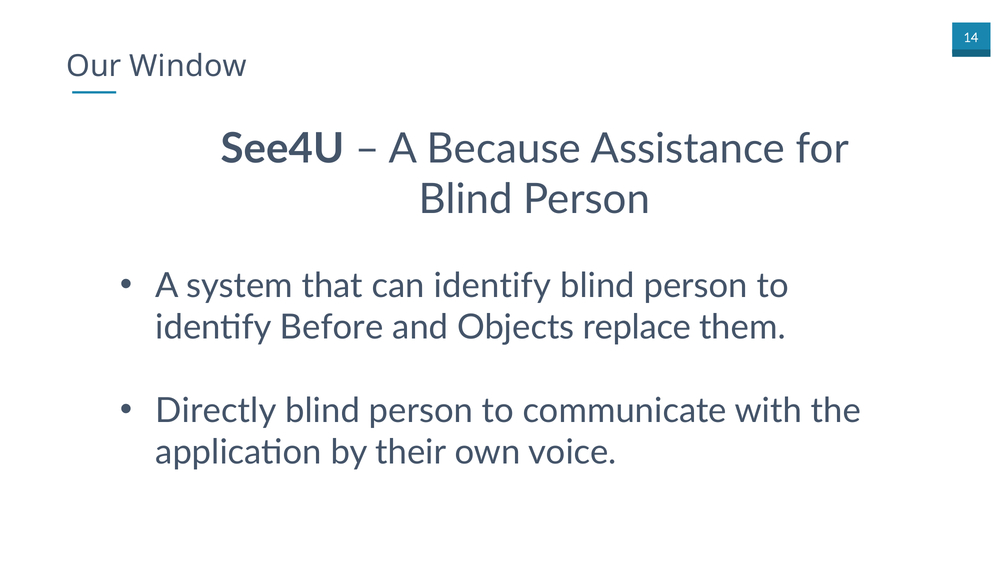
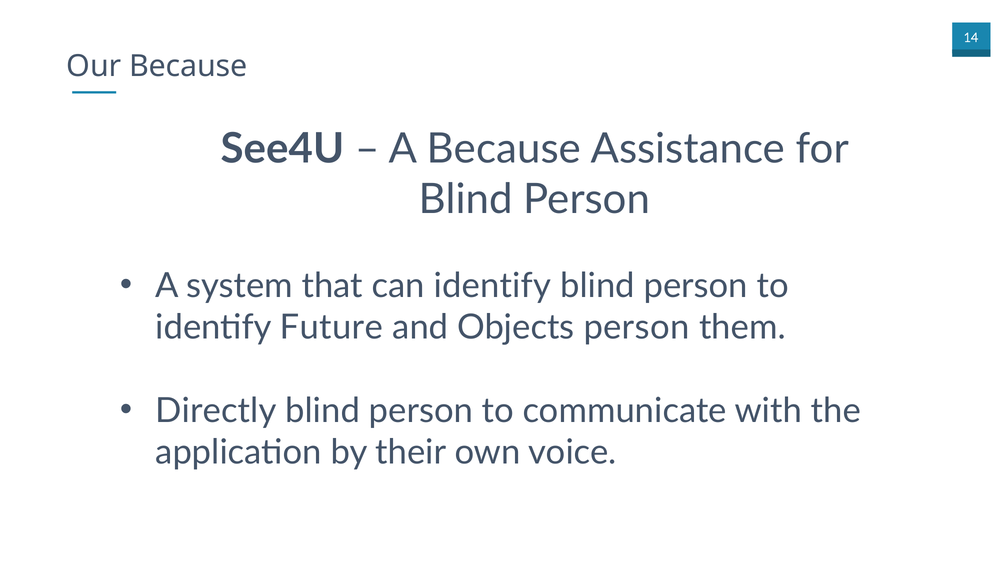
Our Window: Window -> Because (188, 66)
Before: Before -> Future (331, 328)
Objects replace: replace -> person (637, 328)
